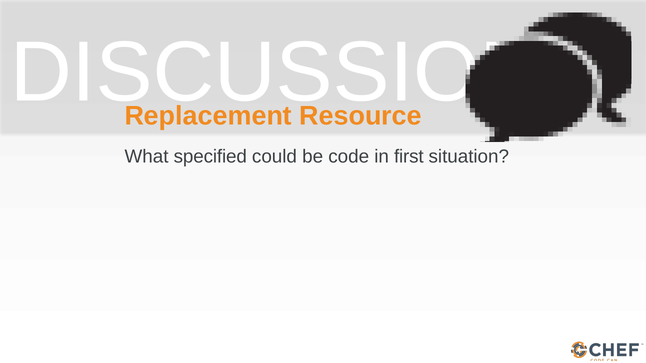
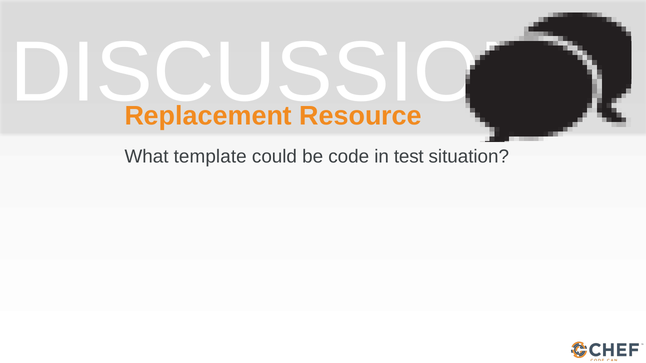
specified: specified -> template (210, 157)
first: first -> test (409, 157)
